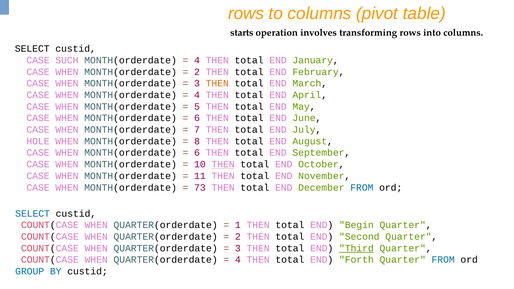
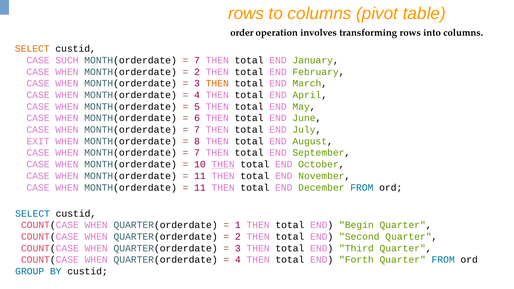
starts: starts -> order (242, 33)
SELECT colour: black -> orange (32, 49)
4: 4 -> 7 (197, 60)
HOLE: HOLE -> EXIT (38, 141)
6: 6 -> 7 (197, 153)
73: 73 -> 11 (200, 188)
Third underline: present -> none (356, 248)
